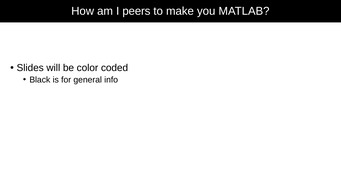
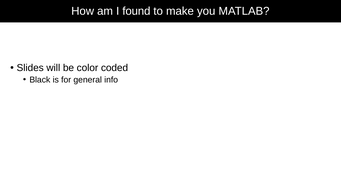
peers: peers -> found (136, 11)
